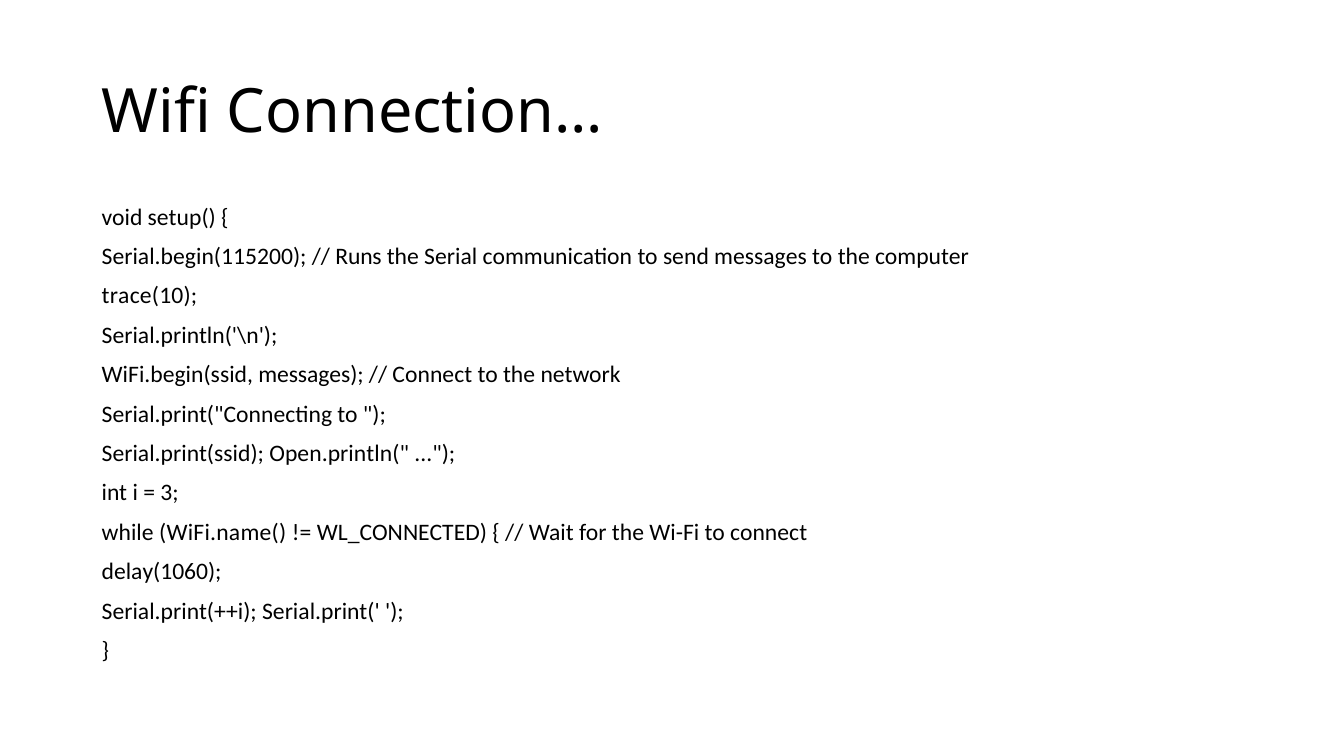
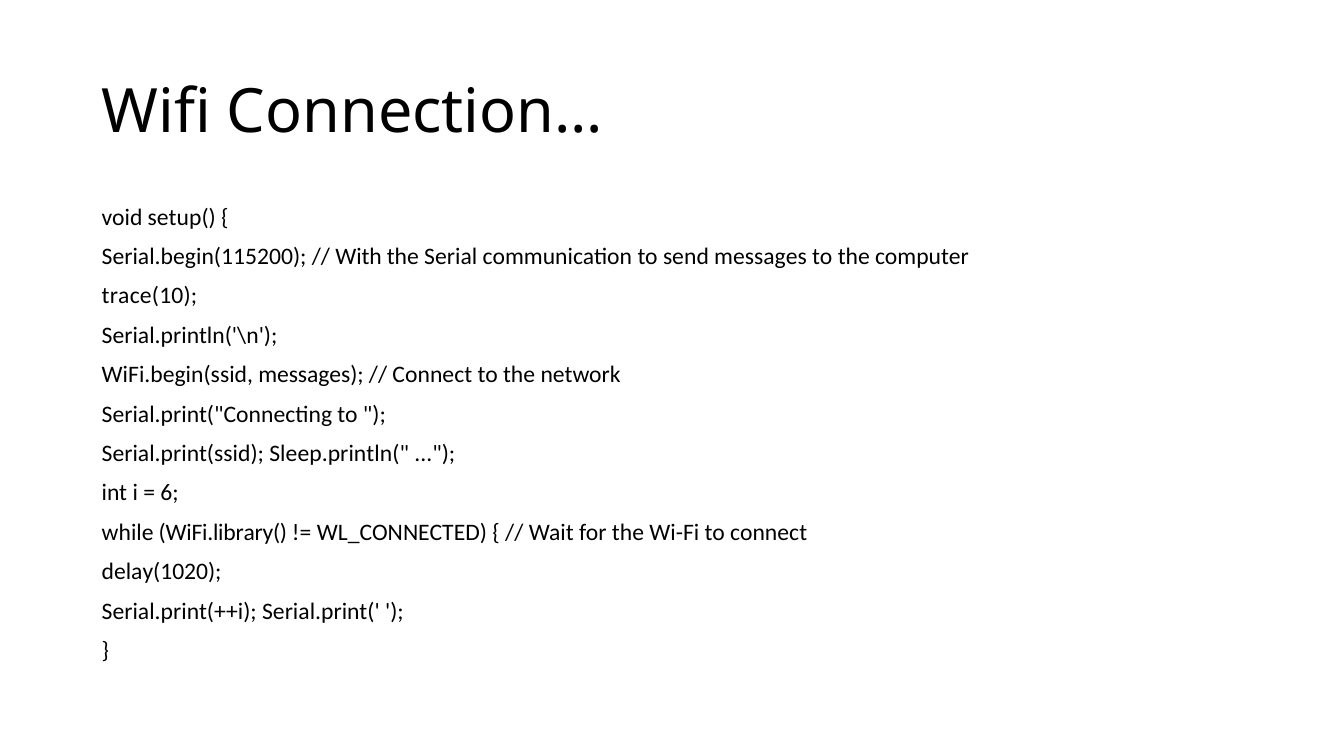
Runs: Runs -> With (359, 257)
Open.println(: Open.println( -> Sleep.println( (339, 454)
3: 3 -> 6 (170, 493)
WiFi.name(: WiFi.name( -> WiFi.library( (223, 533)
delay(1060: delay(1060 -> delay(1020 (162, 572)
